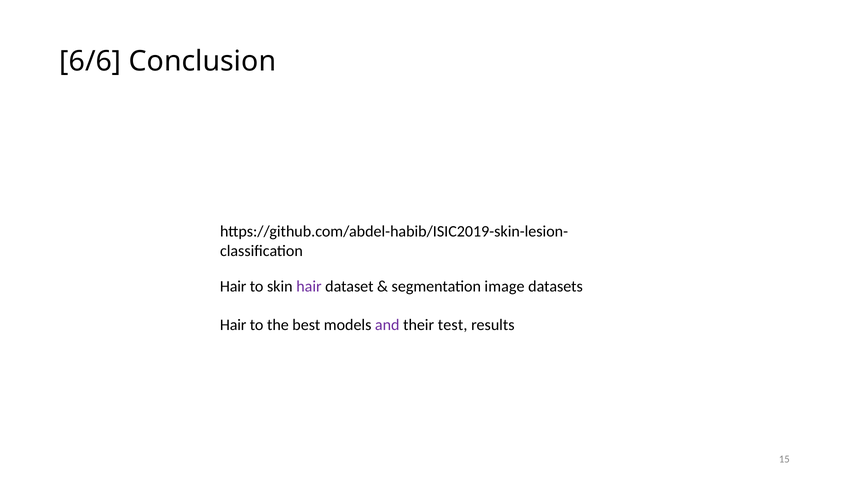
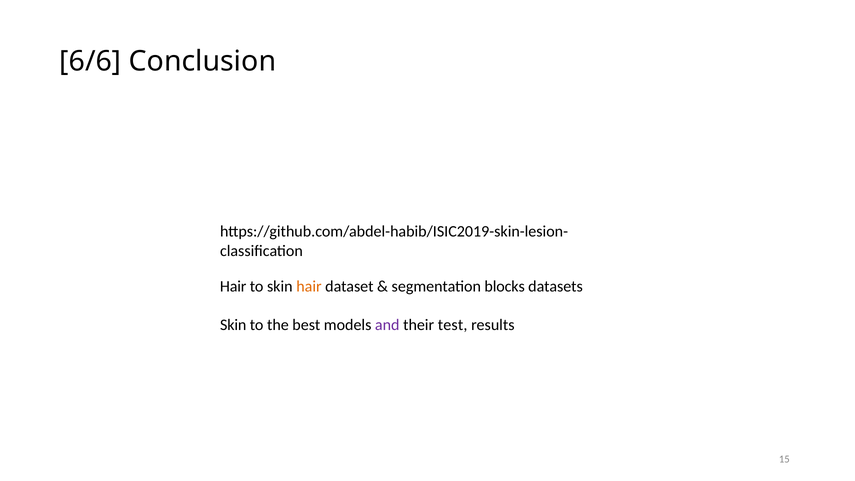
hair colour: purple -> orange (309, 287)
image: image -> blocks (505, 287)
Hair: Hair -> Skin (233, 325)
